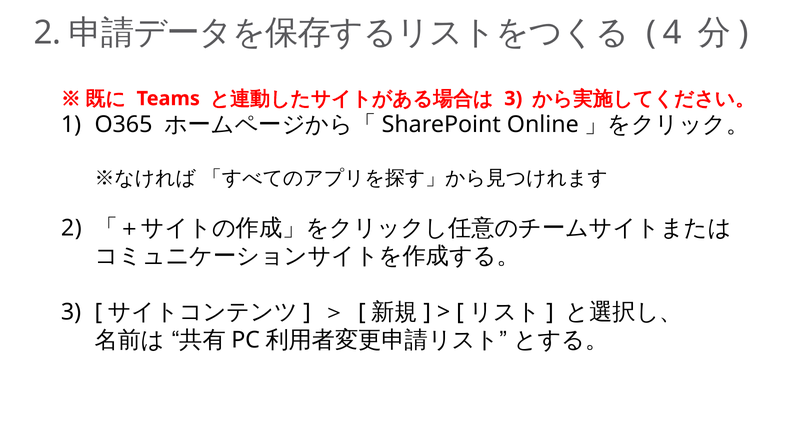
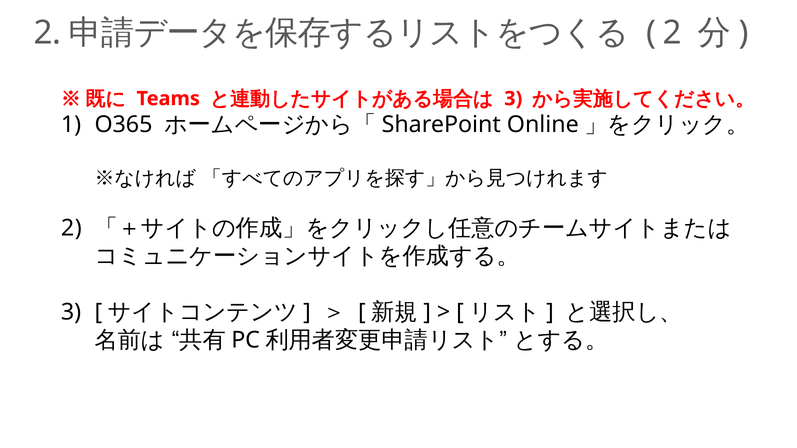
4: 4 -> 2 (672, 33)
